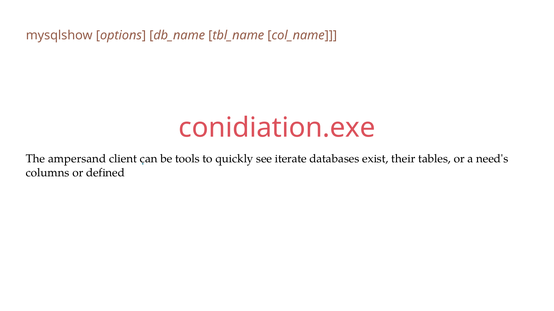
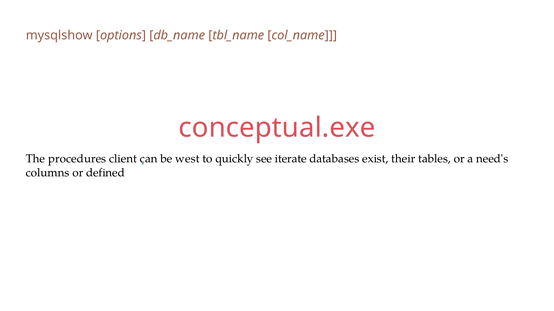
conidiation.exe: conidiation.exe -> conceptual.exe (277, 128)
ampersand: ampersand -> procedures (77, 159)
tools: tools -> west (187, 159)
